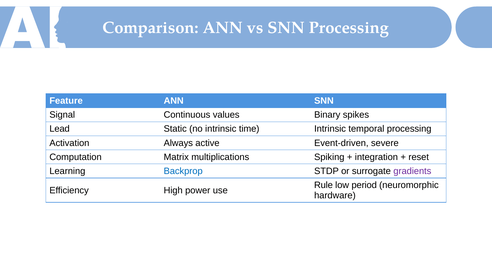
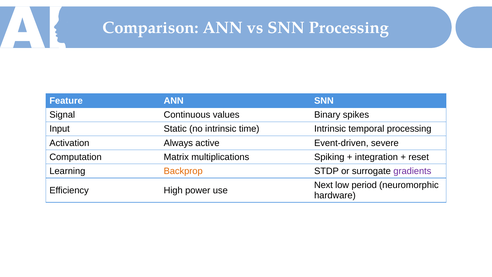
Lead: Lead -> Input (60, 129)
Backprop colour: blue -> orange (183, 171)
Rule: Rule -> Next (323, 185)
